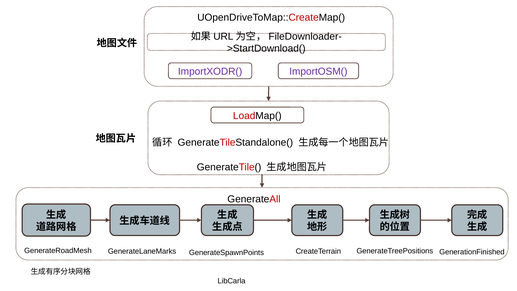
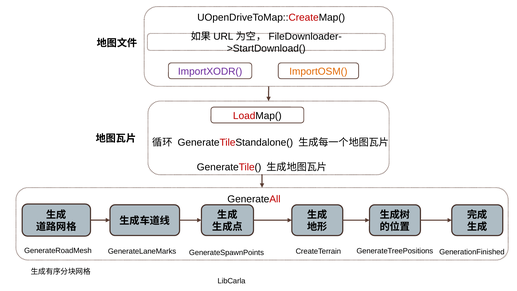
ImportOSM( colour: purple -> orange (318, 71)
